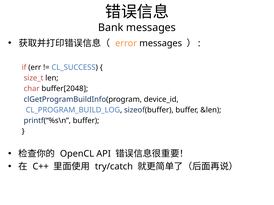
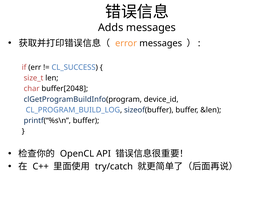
Bank: Bank -> Adds (111, 28)
